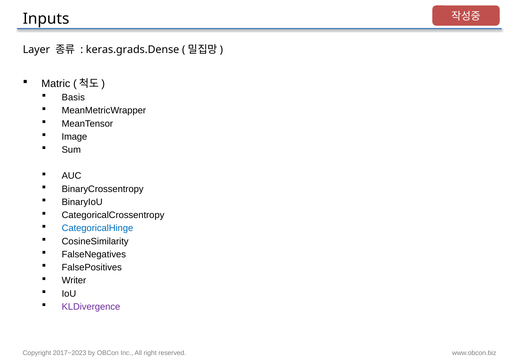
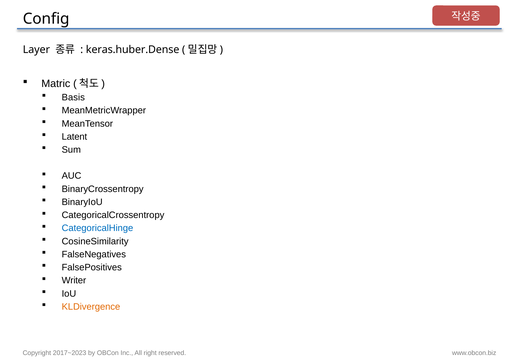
Inputs: Inputs -> Config (46, 19)
keras.grads.Dense: keras.grads.Dense -> keras.huber.Dense (133, 50)
Image: Image -> Latent (74, 136)
KLDivergence colour: purple -> orange (91, 306)
